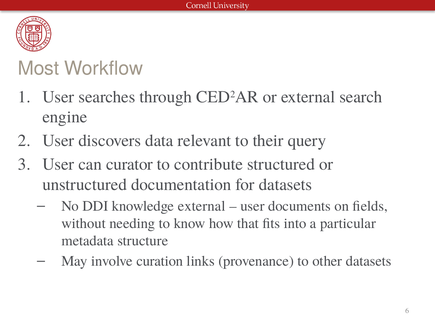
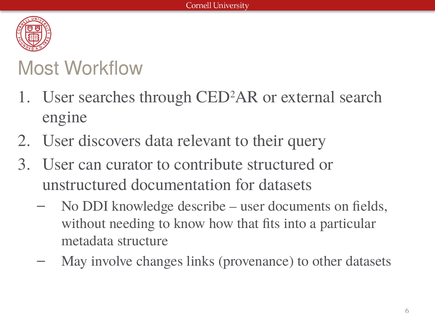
knowledge external: external -> describe (202, 206)
curation: curation -> changes (160, 261)
